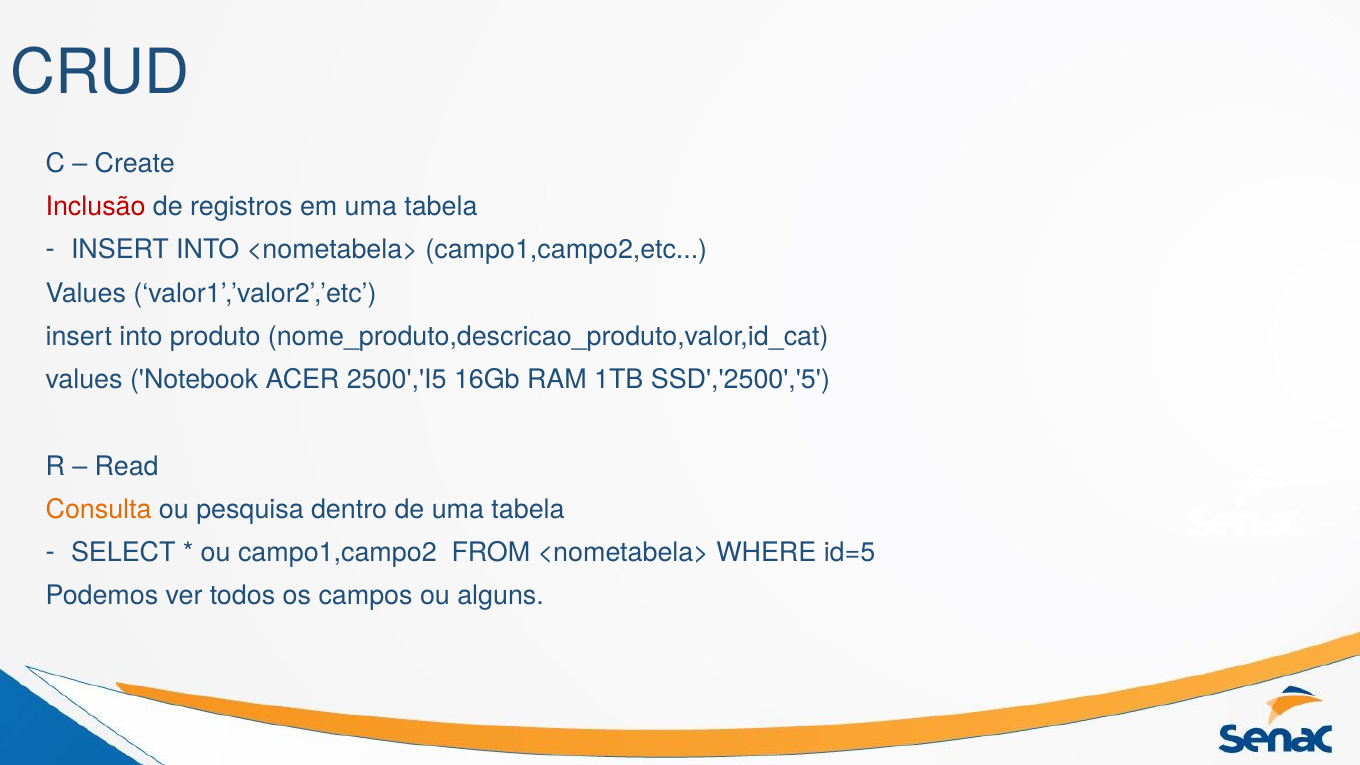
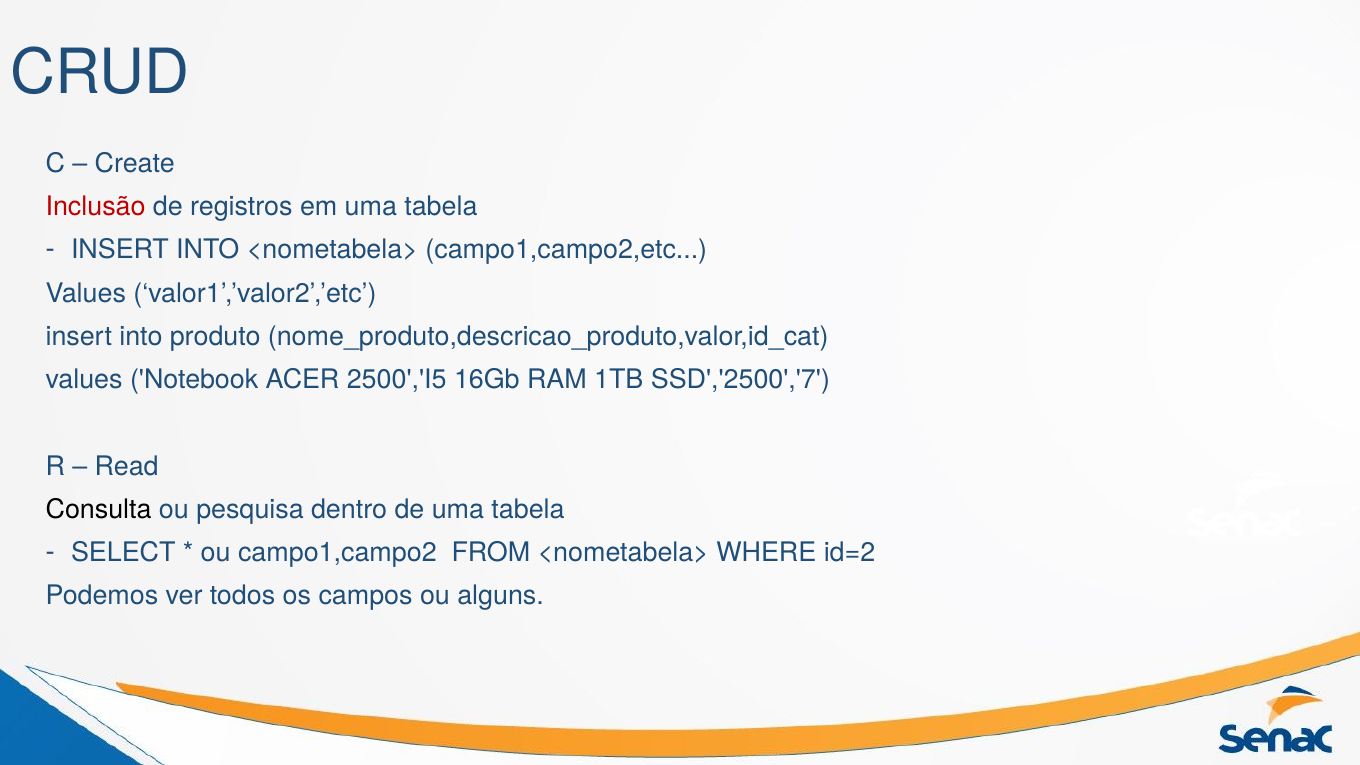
SSD','2500','5: SSD','2500','5 -> SSD','2500','7 (740, 380)
Consulta colour: orange -> black (99, 509)
id=5: id=5 -> id=2 (850, 553)
